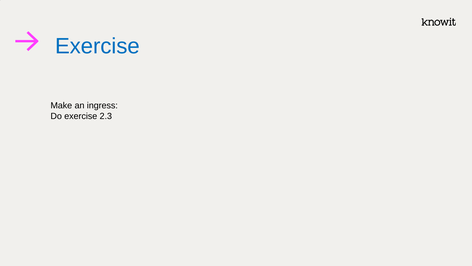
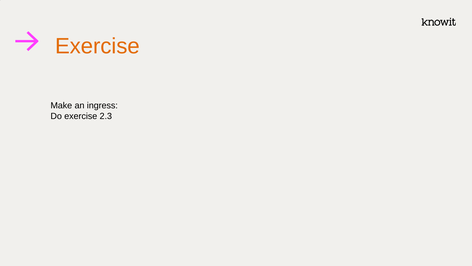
Exercise colour: blue -> orange (97, 46)
